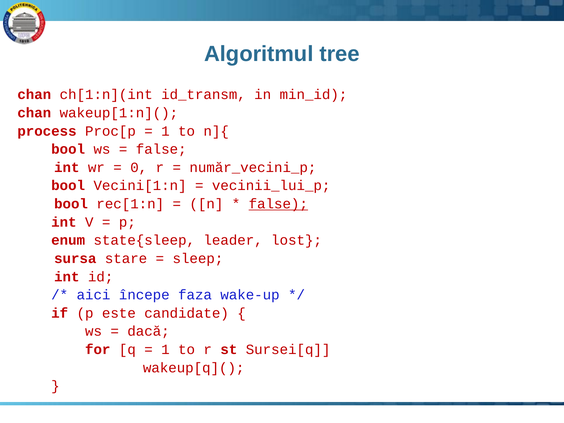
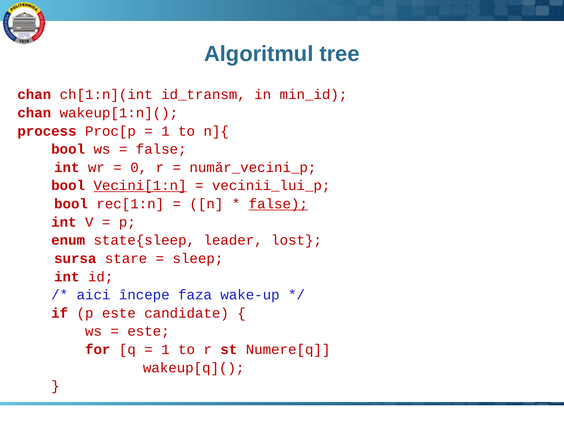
Vecini[1:n underline: none -> present (140, 186)
dacă: dacă -> este (148, 331)
Sursei[q: Sursei[q -> Numere[q (288, 350)
